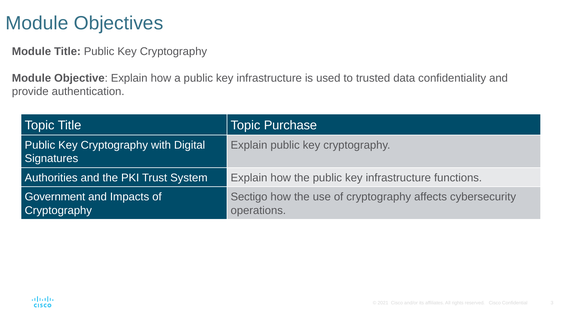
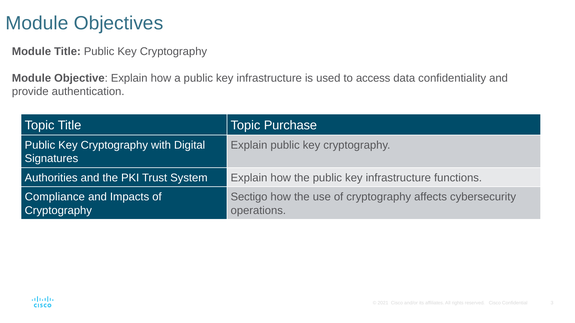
trusted: trusted -> access (373, 78)
Government: Government -> Compliance (55, 197)
